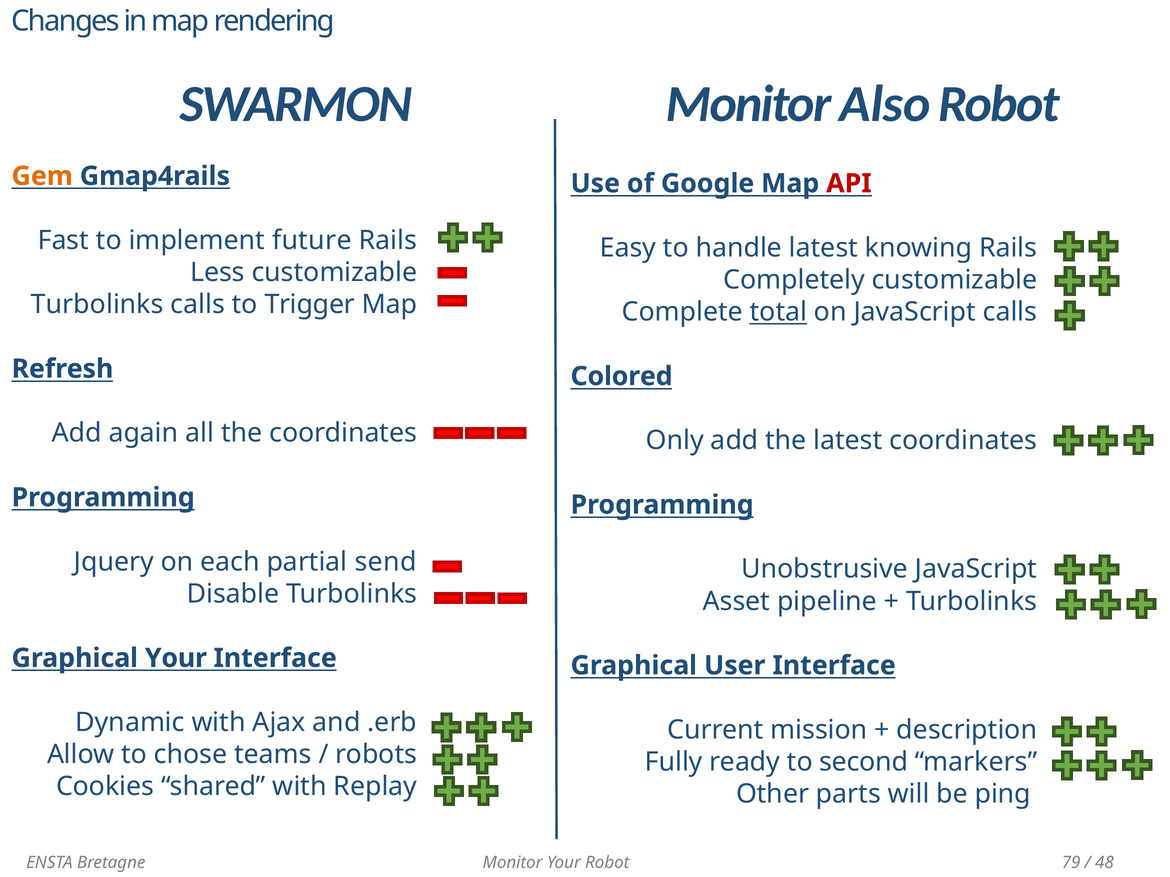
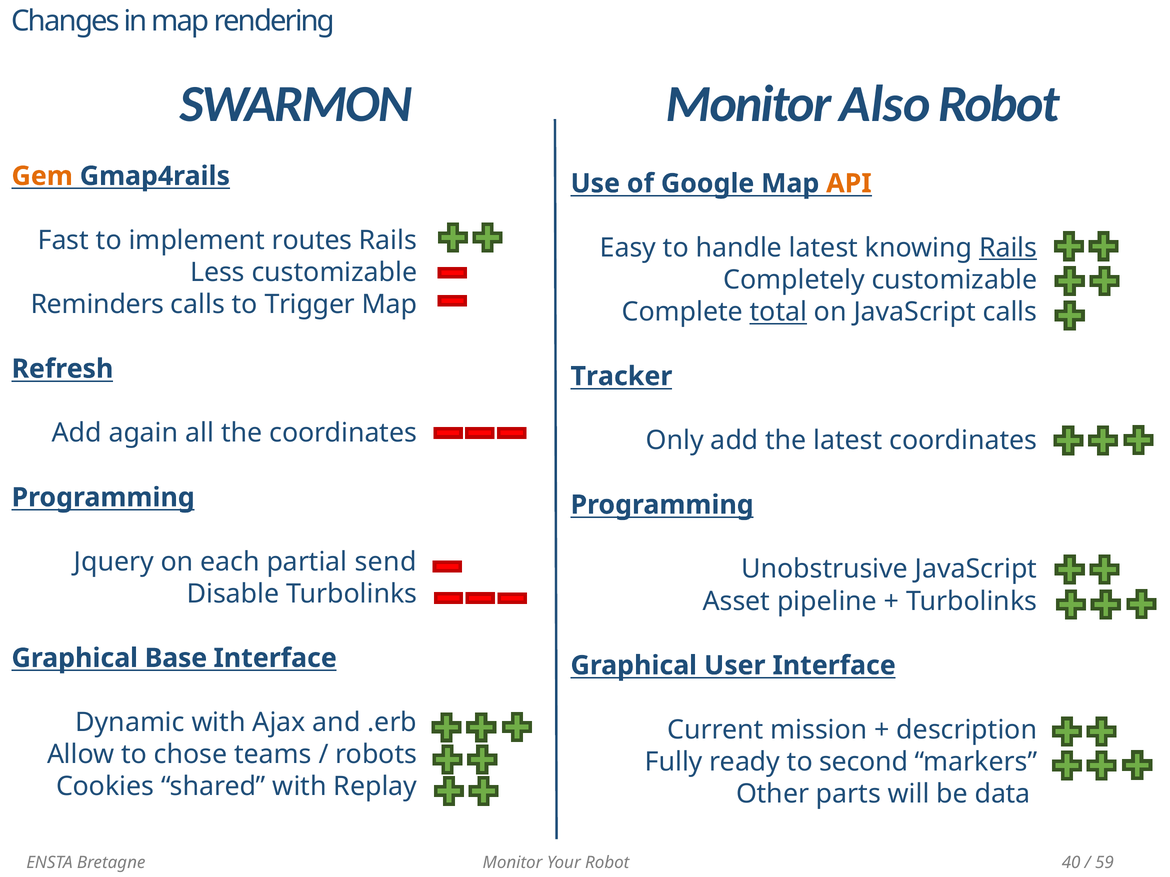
API colour: red -> orange (849, 184)
future: future -> routes (312, 240)
Rails underline: none -> present (1008, 248)
Turbolinks: Turbolinks -> Reminders (97, 305)
Colored: Colored -> Tracker (621, 377)
Graphical Your: Your -> Base (176, 658)
ping: ping -> data (1003, 794)
79: 79 -> 40 (1071, 863)
48: 48 -> 59 (1104, 863)
